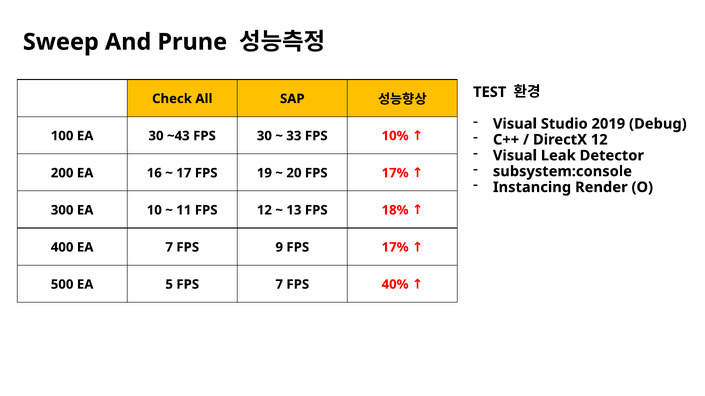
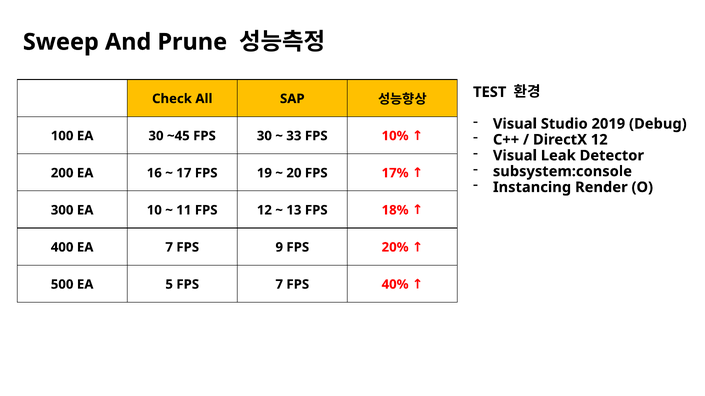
~43: ~43 -> ~45 (178, 136)
9 FPS 17%: 17% -> 20% (395, 248)
